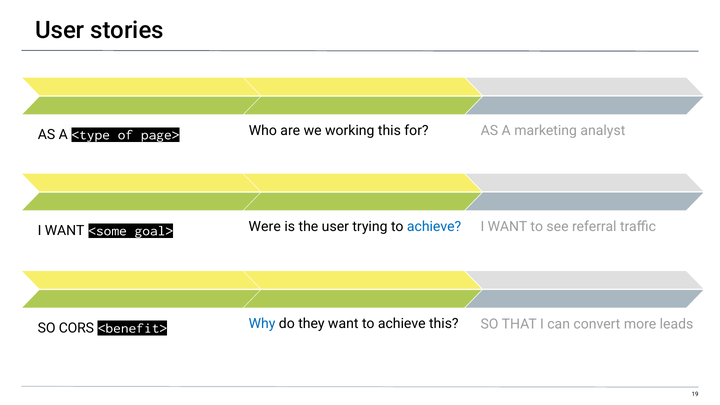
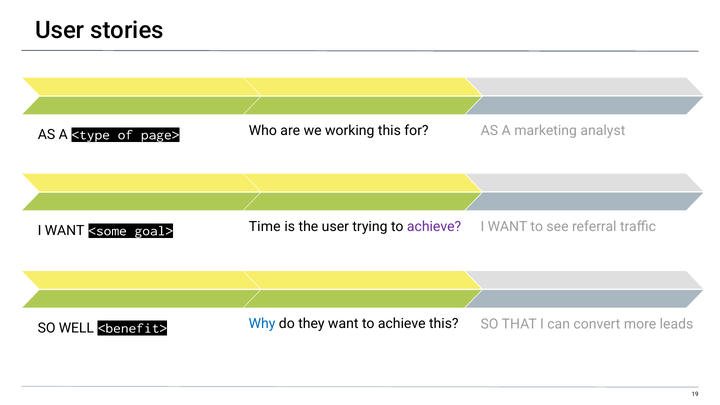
Were: Were -> Time (265, 227)
achieve colour: blue -> purple (434, 227)
CORS: CORS -> WELL (76, 328)
